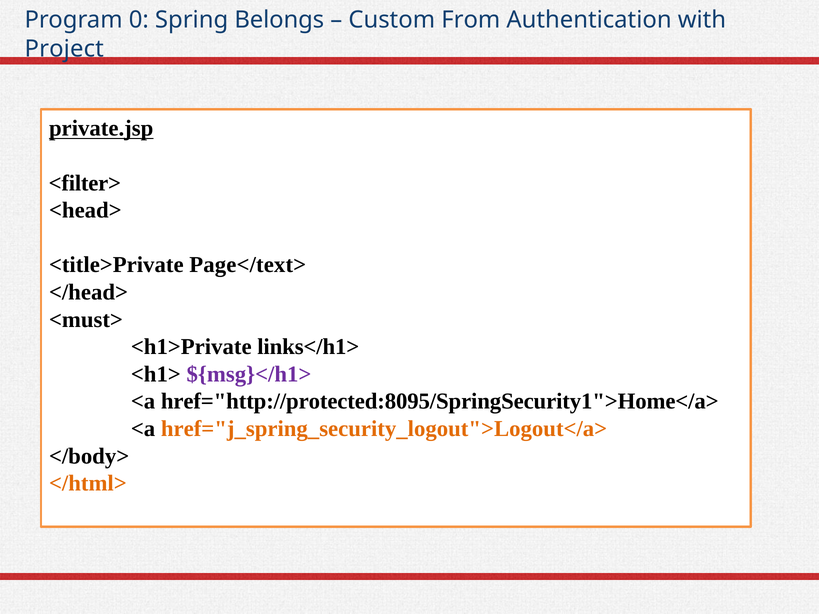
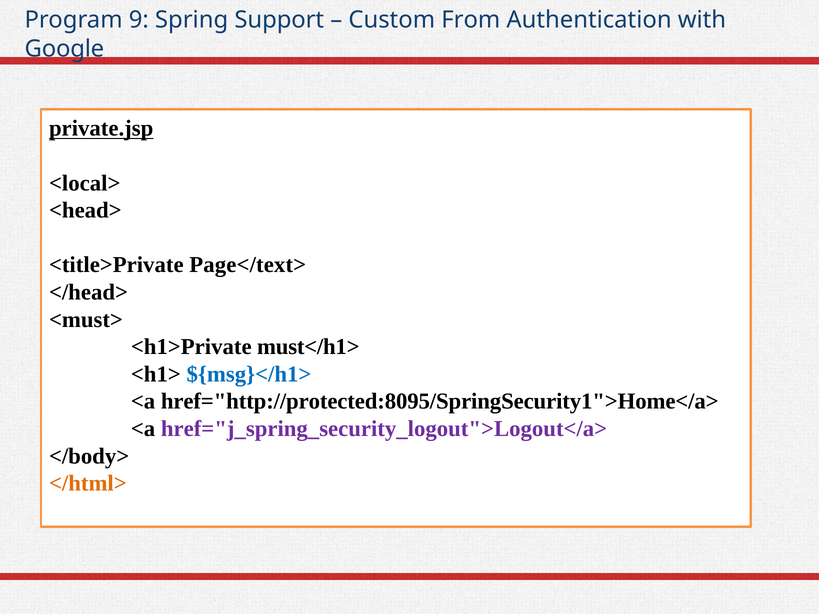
0: 0 -> 9 (139, 20)
Belongs: Belongs -> Support (279, 20)
Project: Project -> Google (64, 49)
<filter>: <filter> -> <local> (85, 183)
links</h1>: links</h1> -> must</h1> (308, 347)
${msg}</h1> colour: purple -> blue (249, 374)
href="j_spring_security_logout">Logout</a> colour: orange -> purple (384, 429)
